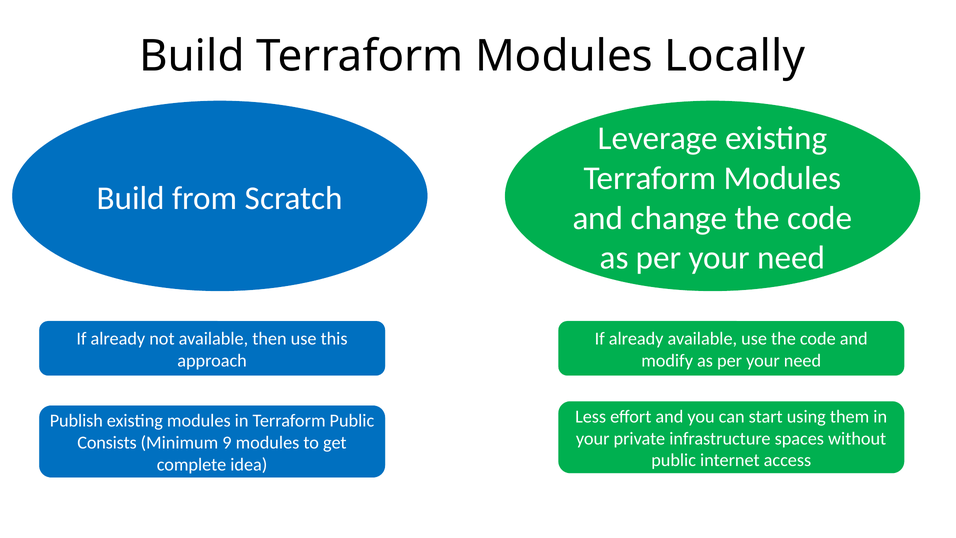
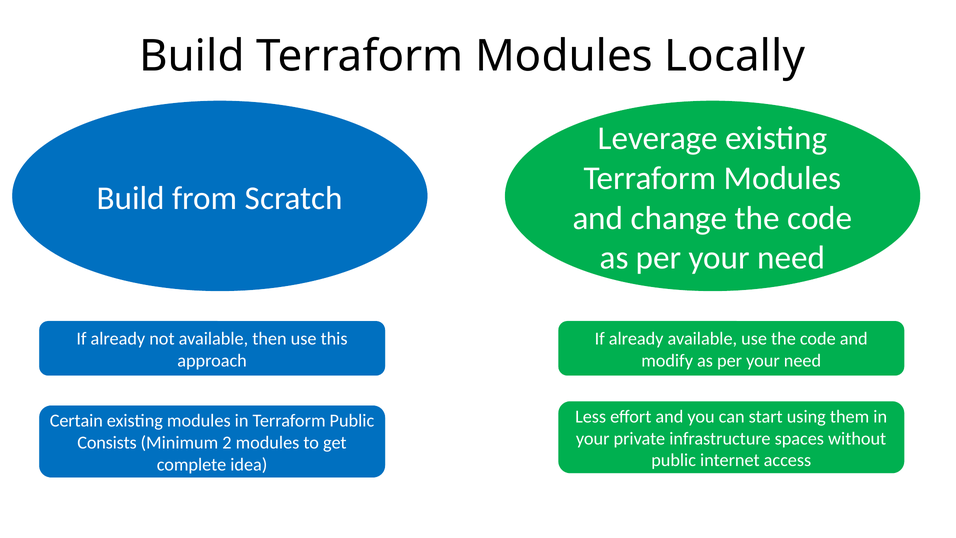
Publish: Publish -> Certain (76, 421)
9: 9 -> 2 (227, 443)
